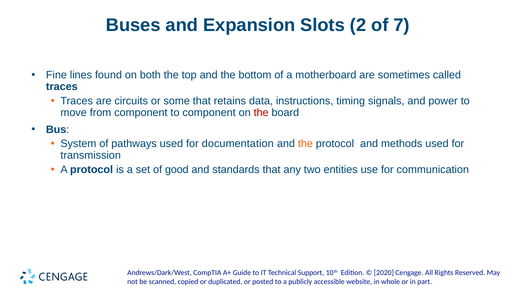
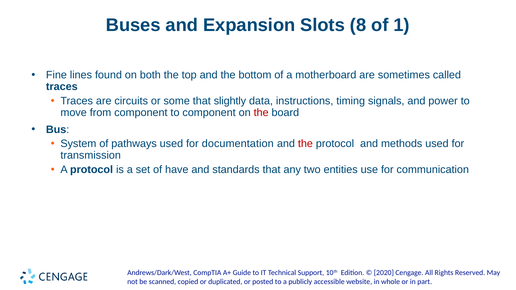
2: 2 -> 8 (358, 25)
7: 7 -> 1 (402, 25)
retains: retains -> slightly (230, 101)
the colour: orange -> red (305, 144)
good: good -> have (177, 170)
